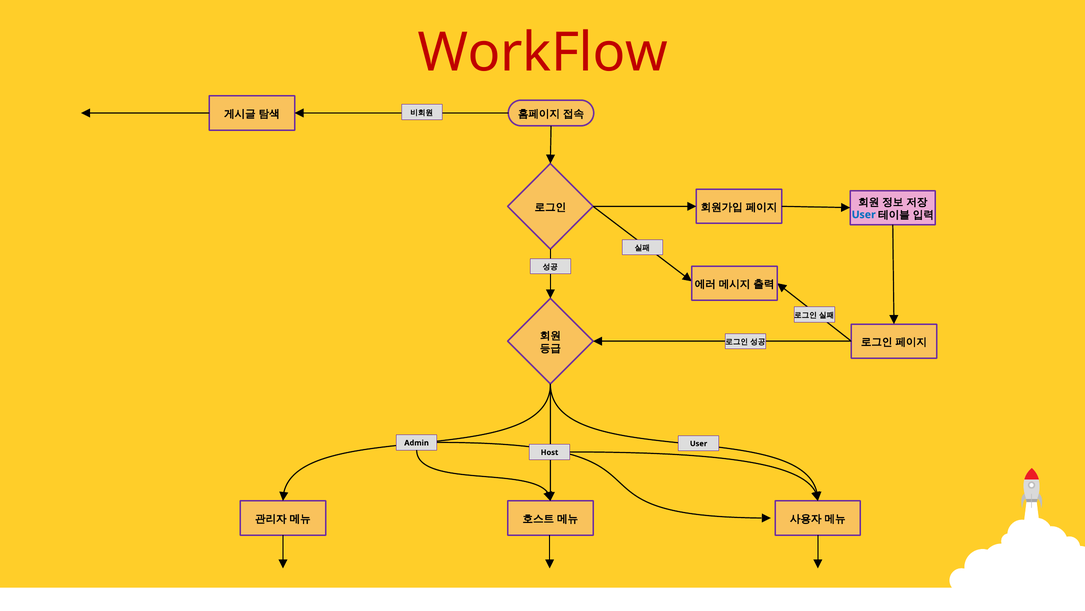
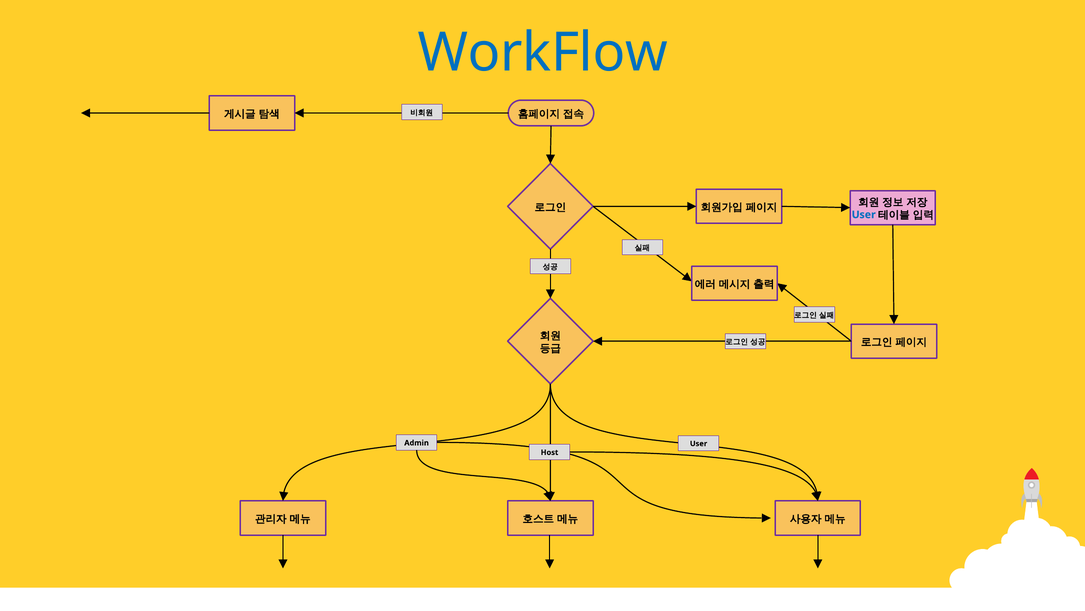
WorkFlow colour: red -> blue (543, 53)
